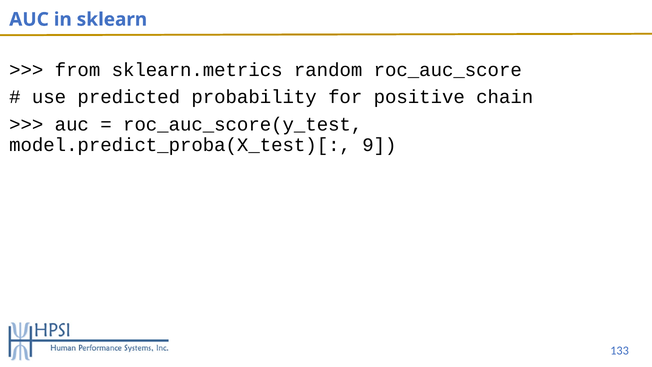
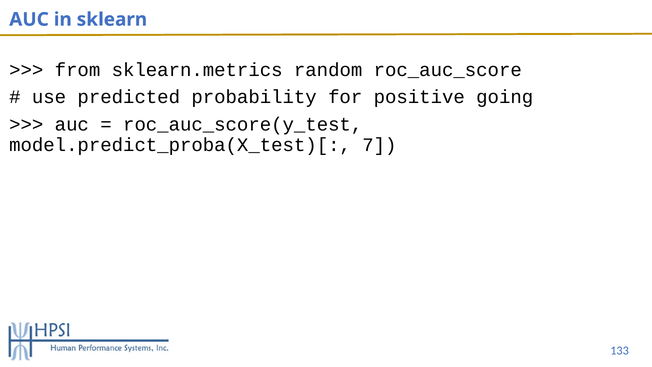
chain: chain -> going (505, 97)
9: 9 -> 7 (379, 145)
